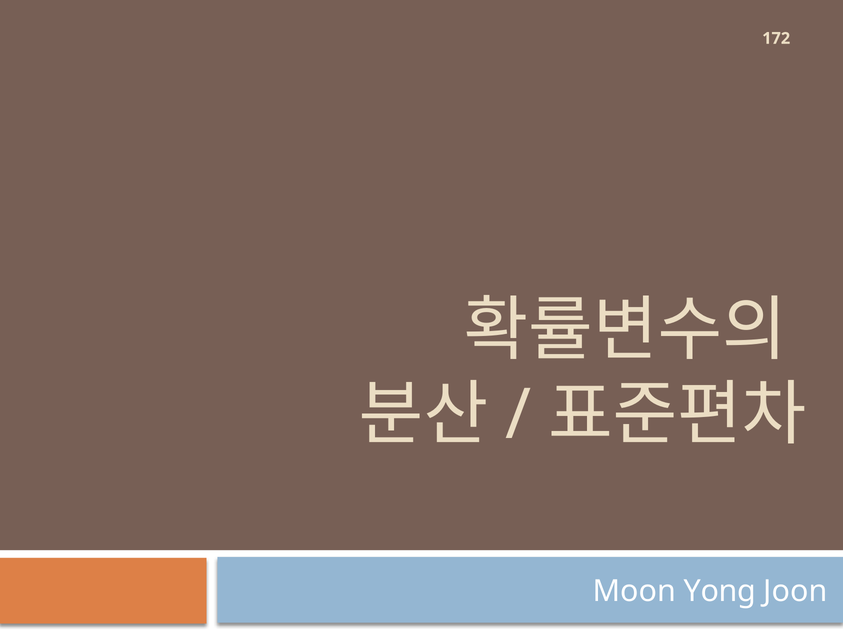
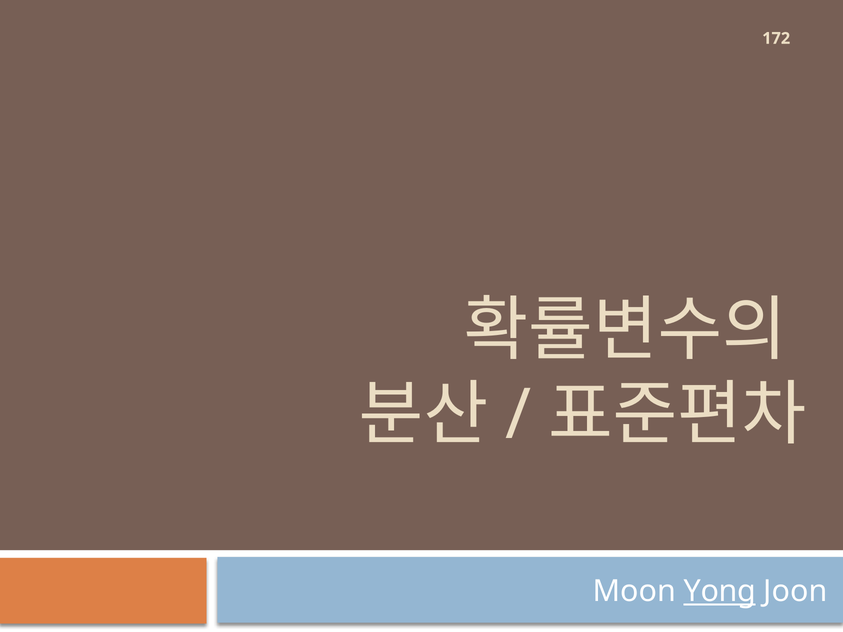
Yong underline: none -> present (720, 592)
